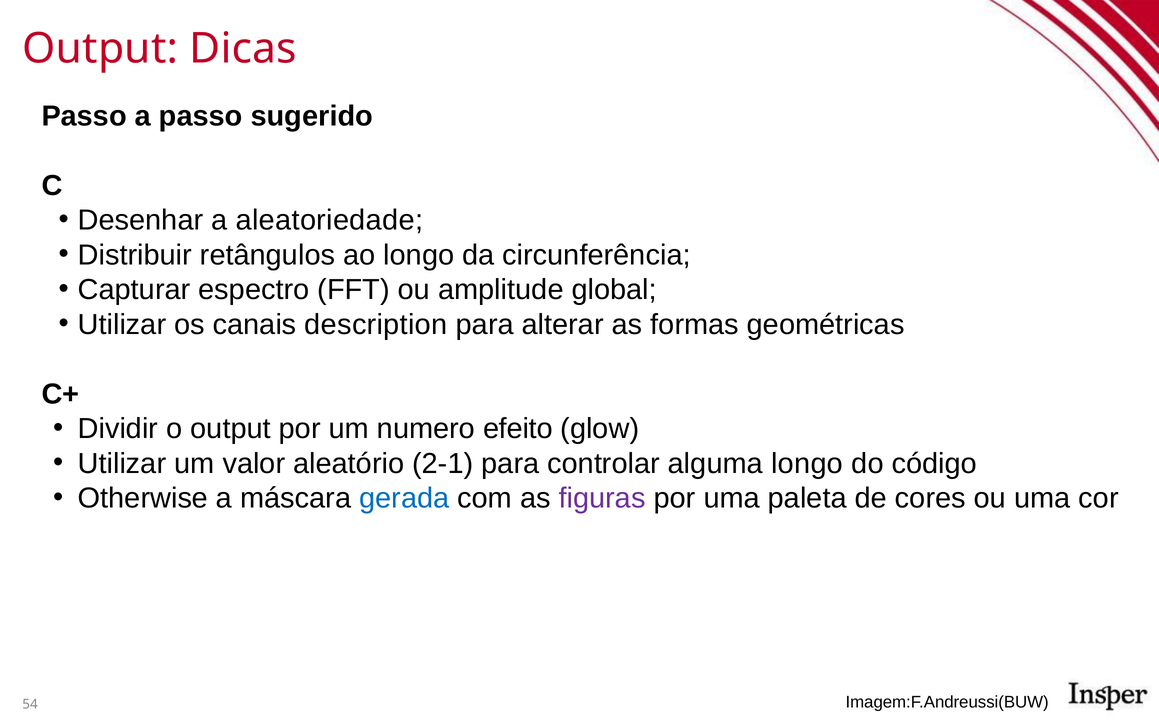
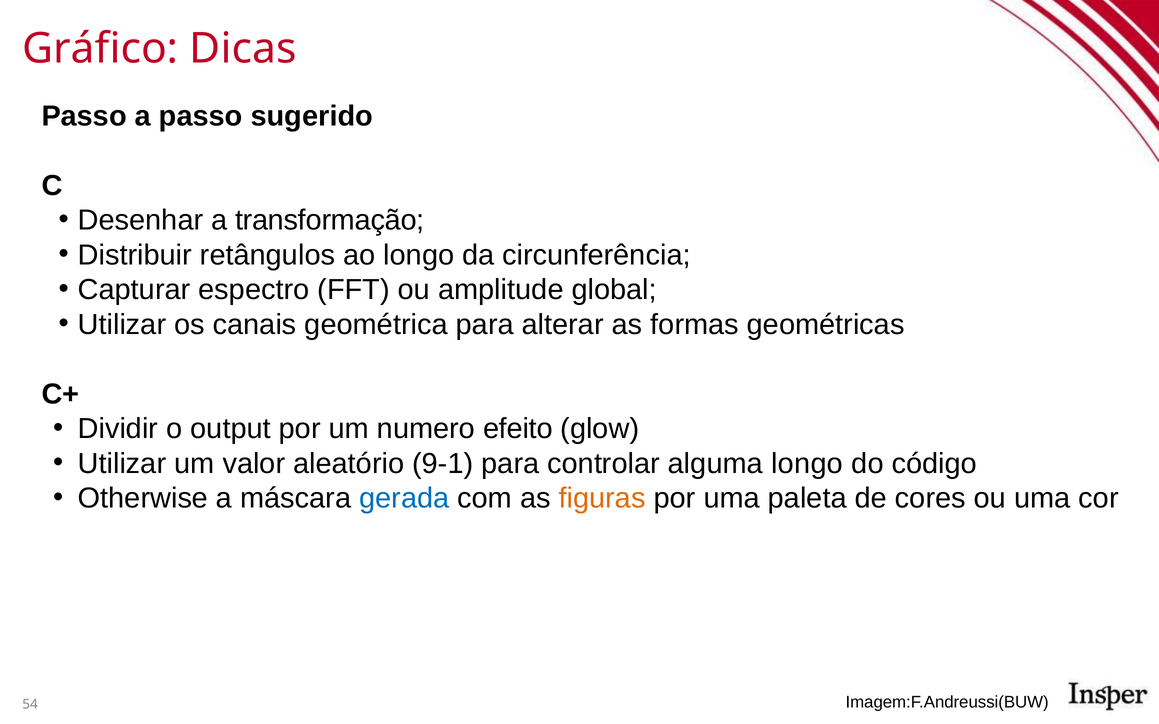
Output: Output -> Gráfico (100, 49)
aleatoriedade: aleatoriedade -> transformação (330, 220)
description: description -> geométrica (376, 325)
2-1: 2-1 -> 9-1 (443, 464)
figuras colour: purple -> orange (602, 498)
